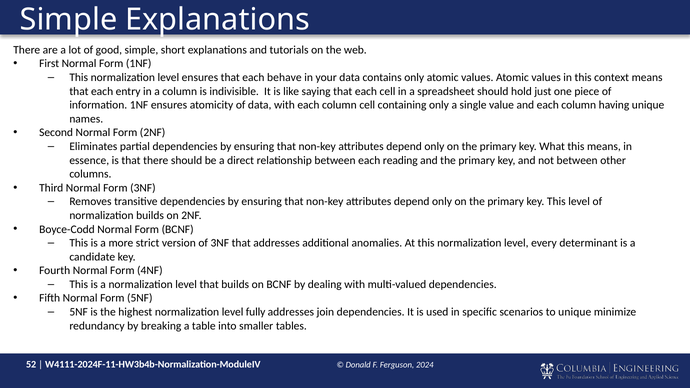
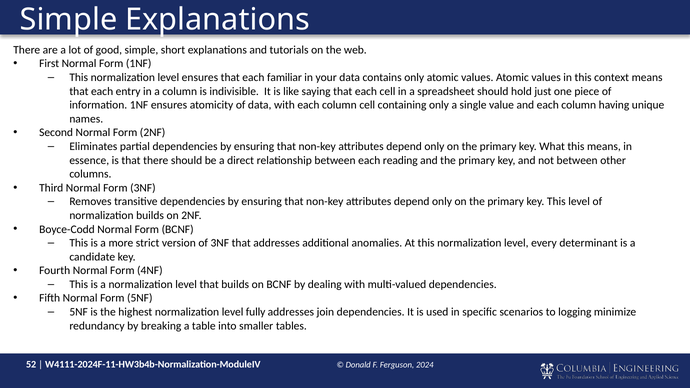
behave: behave -> familiar (284, 78)
to unique: unique -> logging (575, 312)
